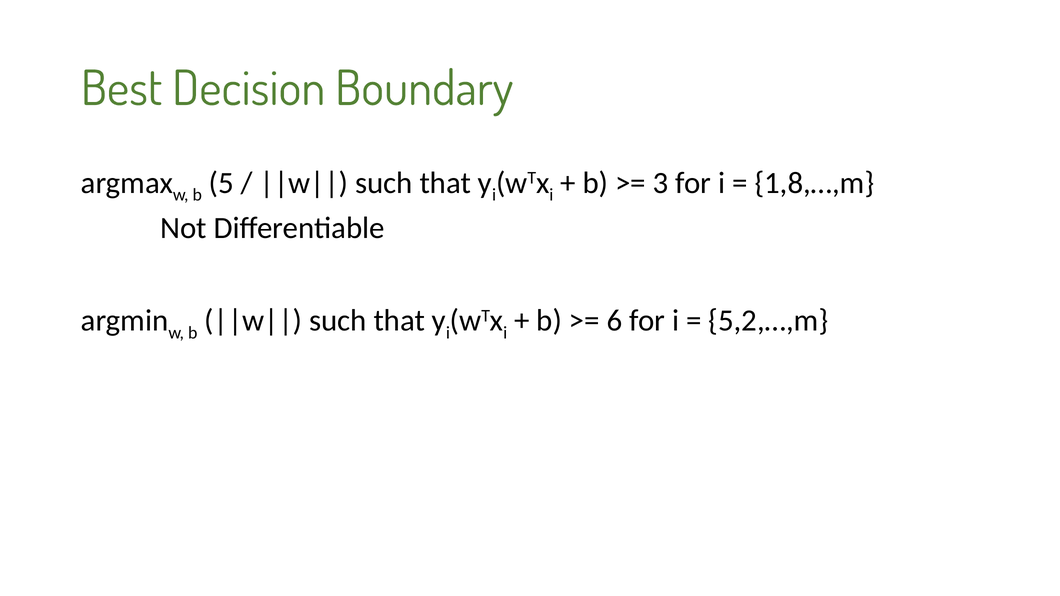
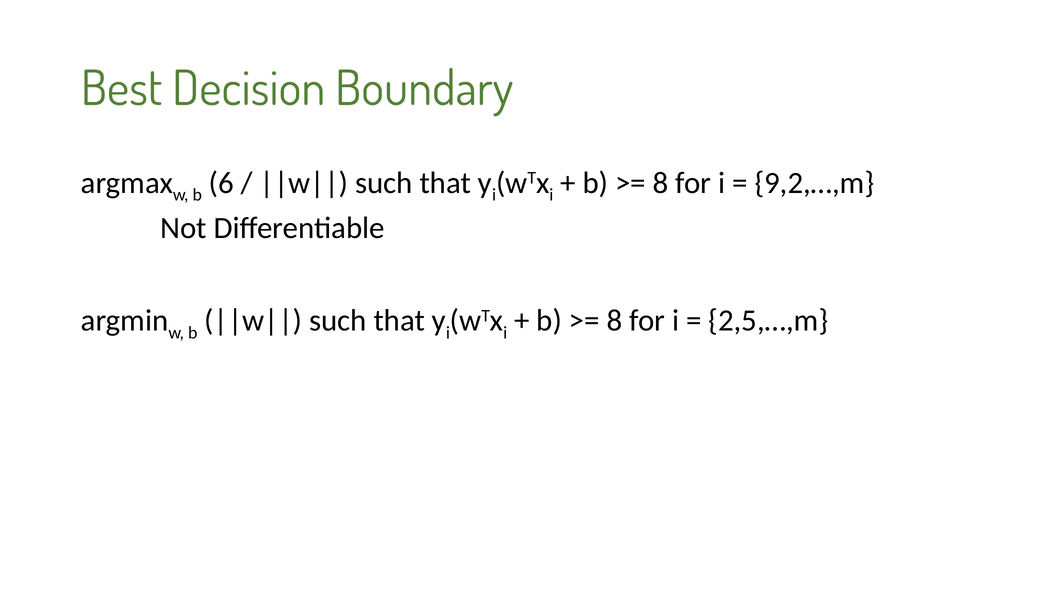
5: 5 -> 6 (221, 183)
3: 3 -> 8 (661, 183)
1,8,…,m: 1,8,…,m -> 9,2,…,m (814, 183)
6: 6 -> 8 (614, 321)
5,2,…,m: 5,2,…,m -> 2,5,…,m (768, 321)
